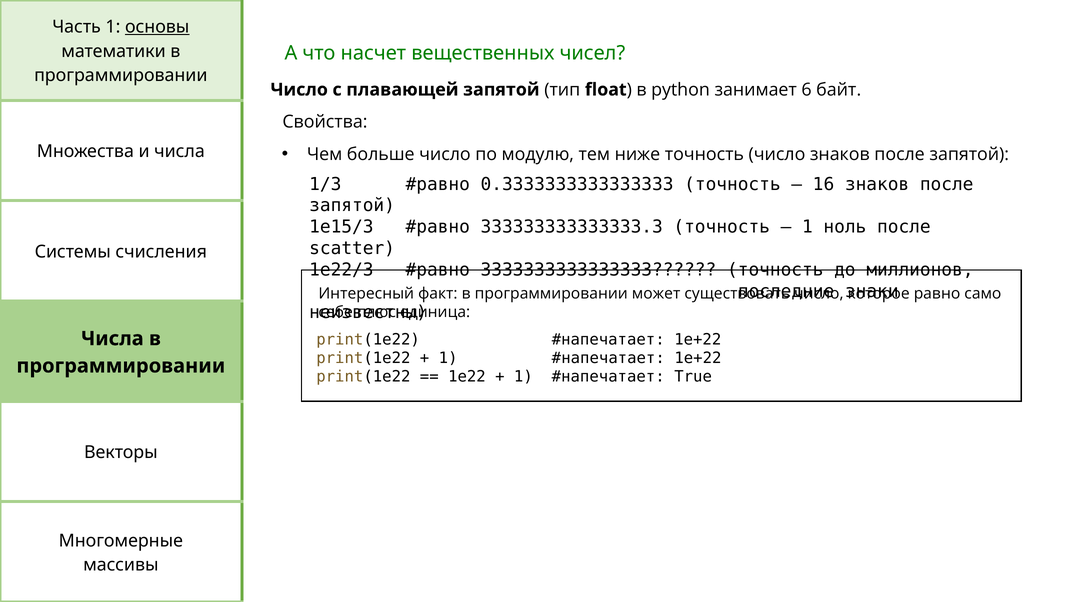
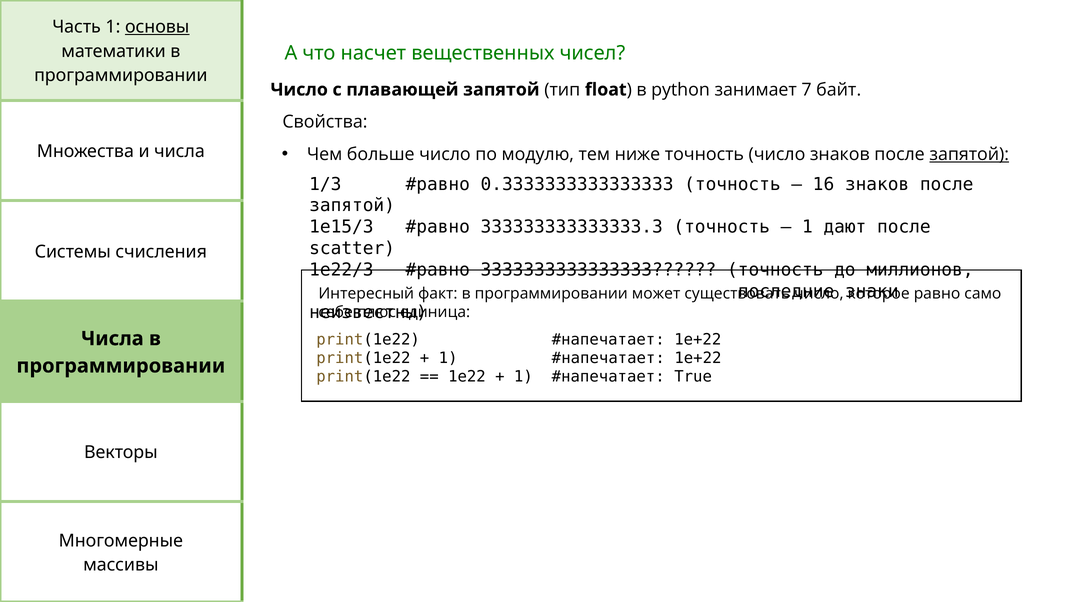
6: 6 -> 7 (806, 90)
запятой underline: none -> present (969, 155)
ноль: ноль -> дают (845, 227)
